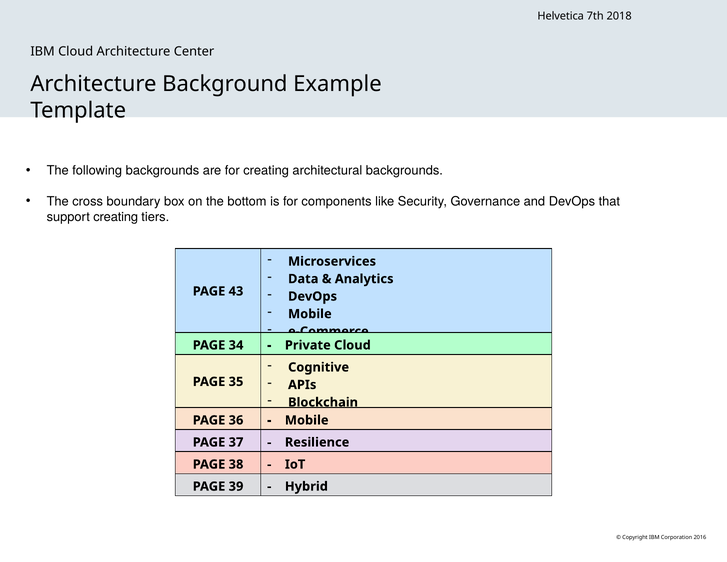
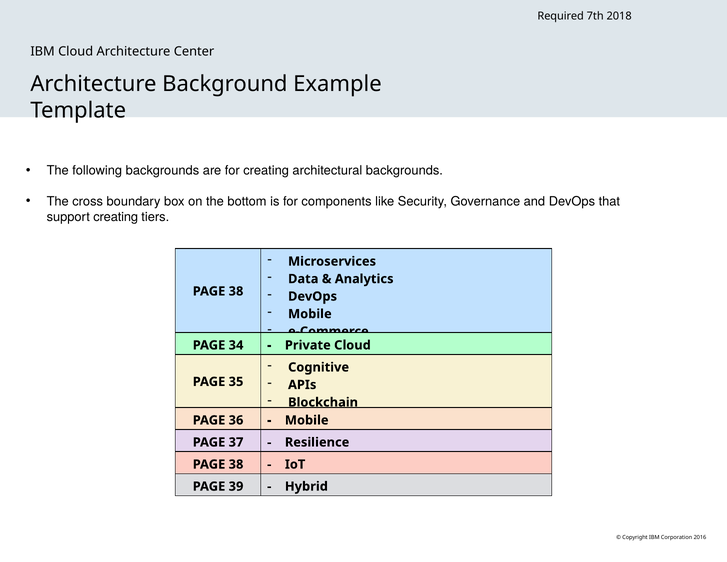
Helvetica: Helvetica -> Required (561, 16)
43: 43 -> 38 (236, 291)
